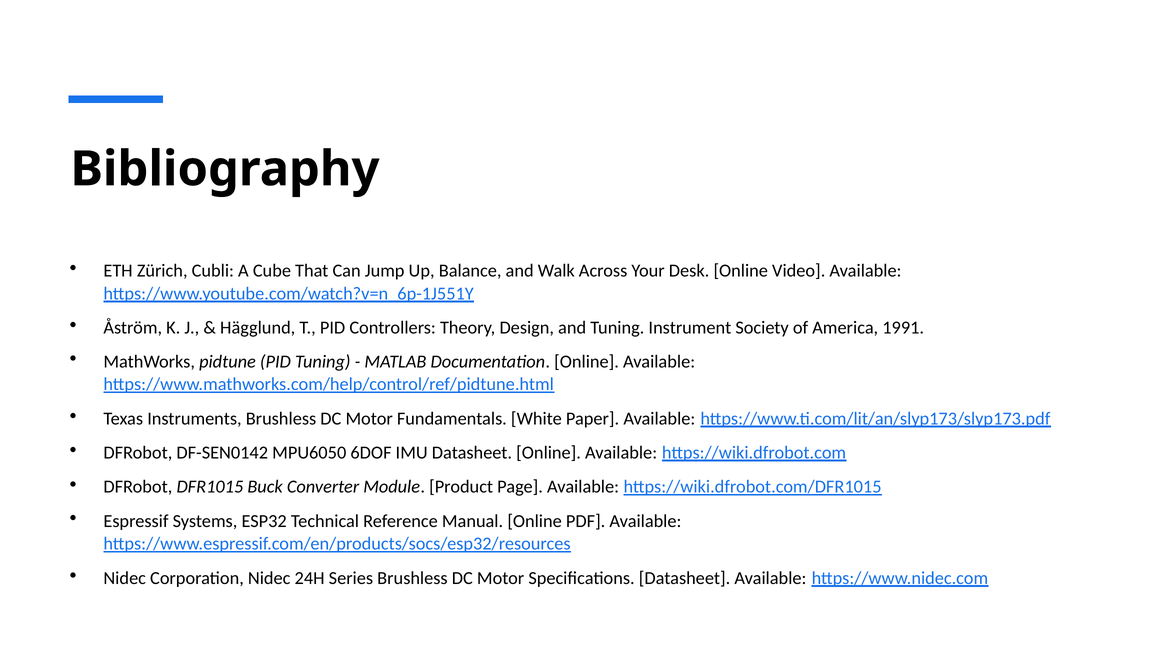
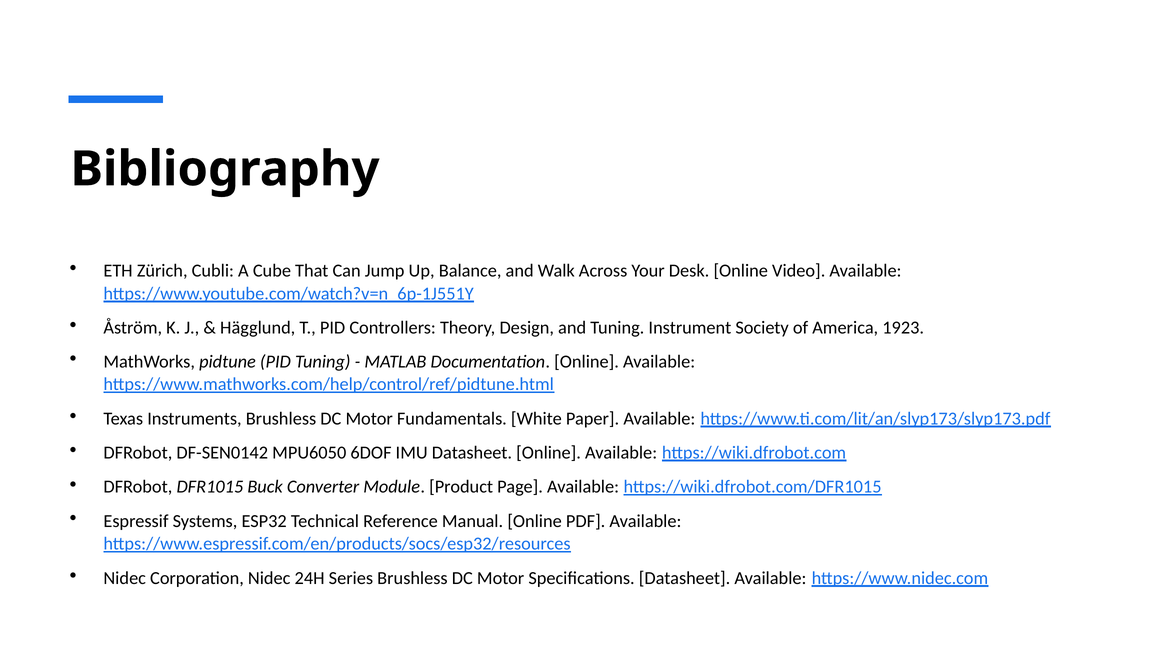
1991: 1991 -> 1923 (903, 328)
